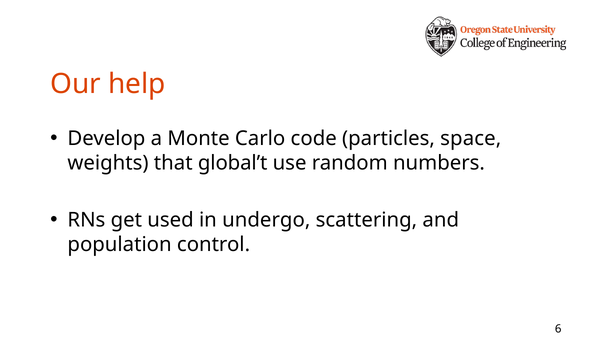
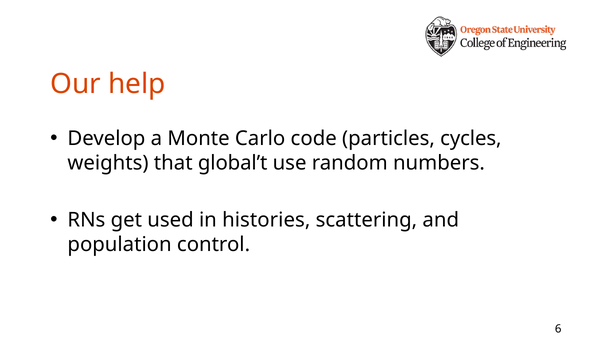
space: space -> cycles (471, 138)
undergo: undergo -> histories (266, 220)
